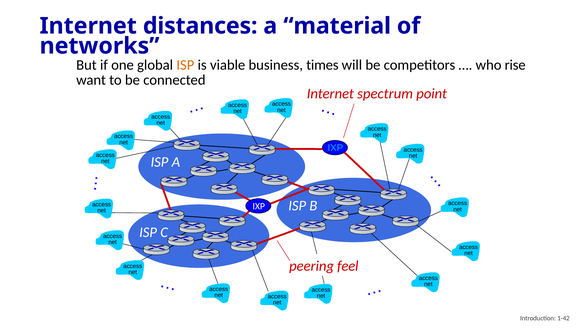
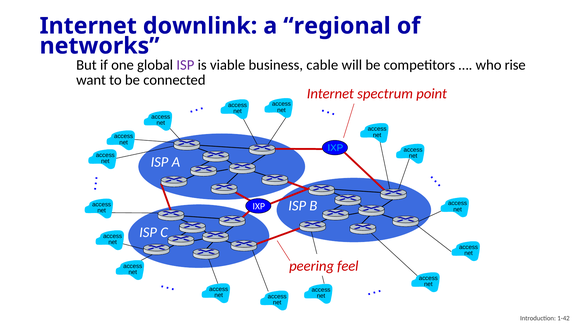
distances: distances -> downlink (200, 26)
material: material -> regional (337, 26)
ISP colour: orange -> purple (185, 65)
times: times -> cable (322, 65)
